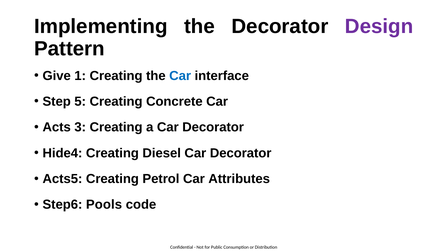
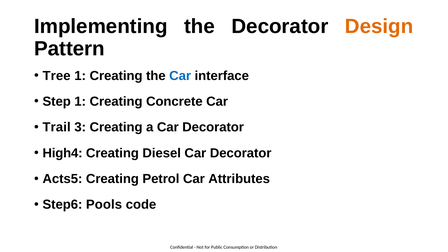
Design colour: purple -> orange (379, 27)
Give: Give -> Tree (57, 76)
Step 5: 5 -> 1 (80, 102)
Acts: Acts -> Trail (57, 127)
Hide4: Hide4 -> High4 (63, 153)
